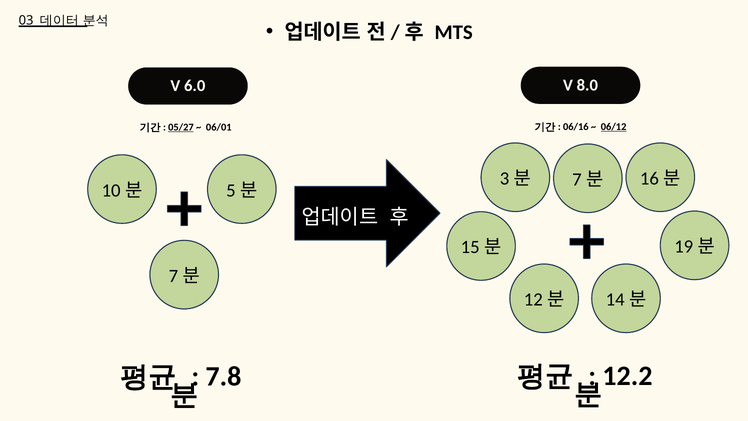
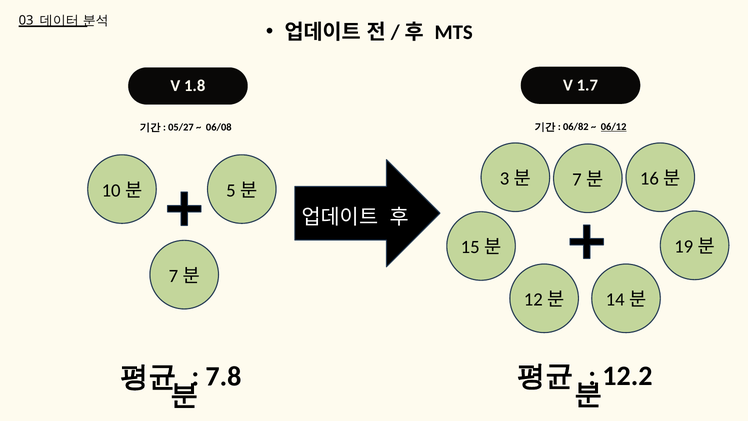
8.0: 8.0 -> 1.7 (587, 85)
6.0: 6.0 -> 1.8 (195, 86)
06/16: 06/16 -> 06/82 (576, 127)
05/27 underline: present -> none (181, 127)
06/01: 06/01 -> 06/08 (219, 127)
